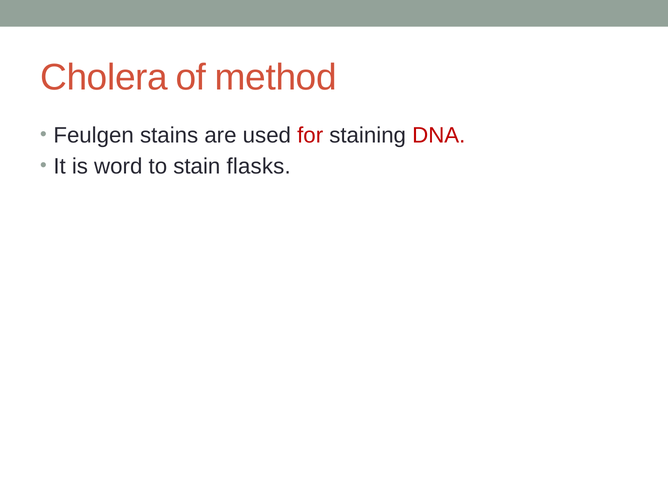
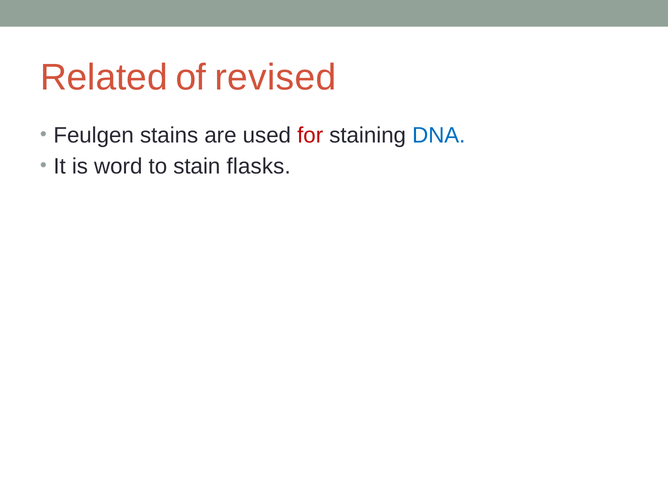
Cholera: Cholera -> Related (104, 78)
method: method -> revised (275, 78)
DNA colour: red -> blue (439, 135)
